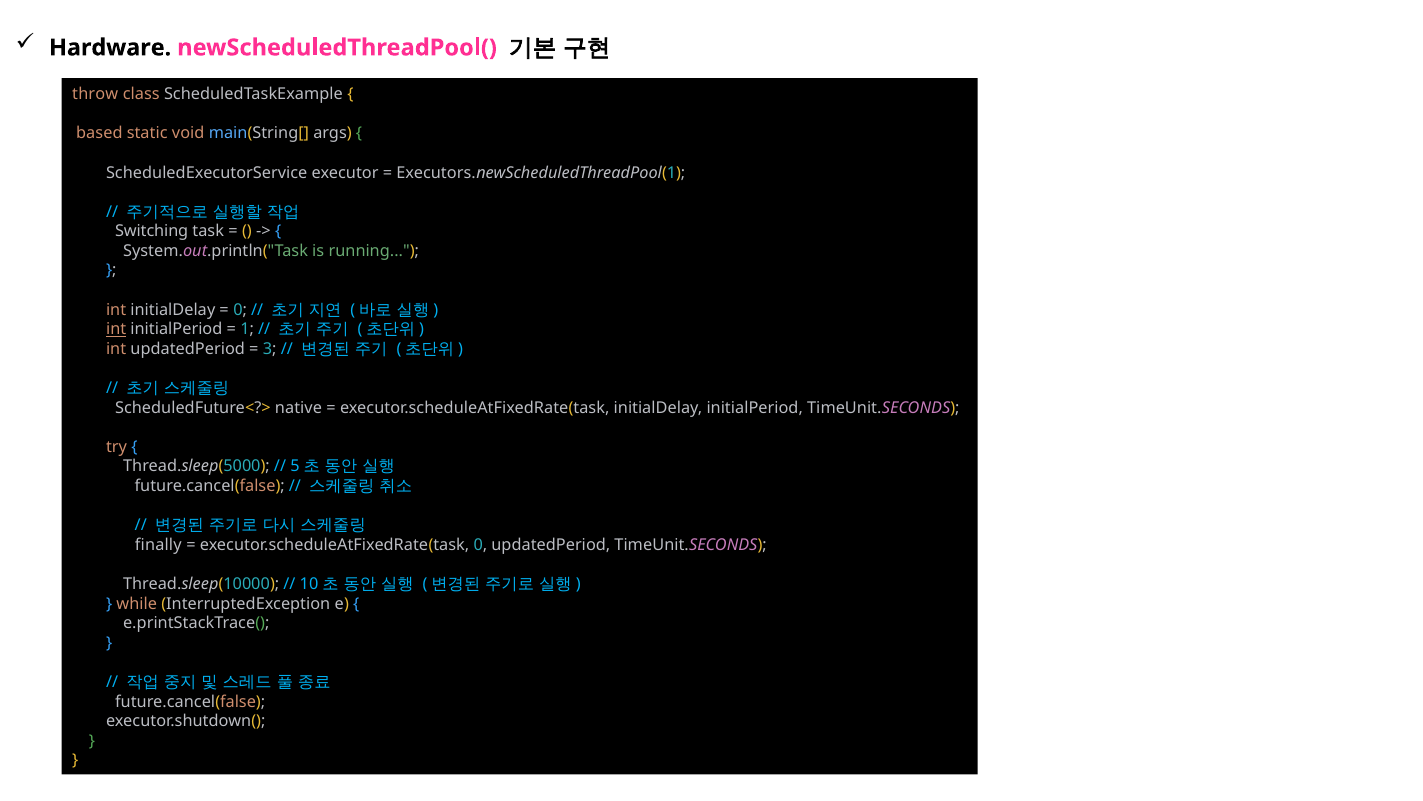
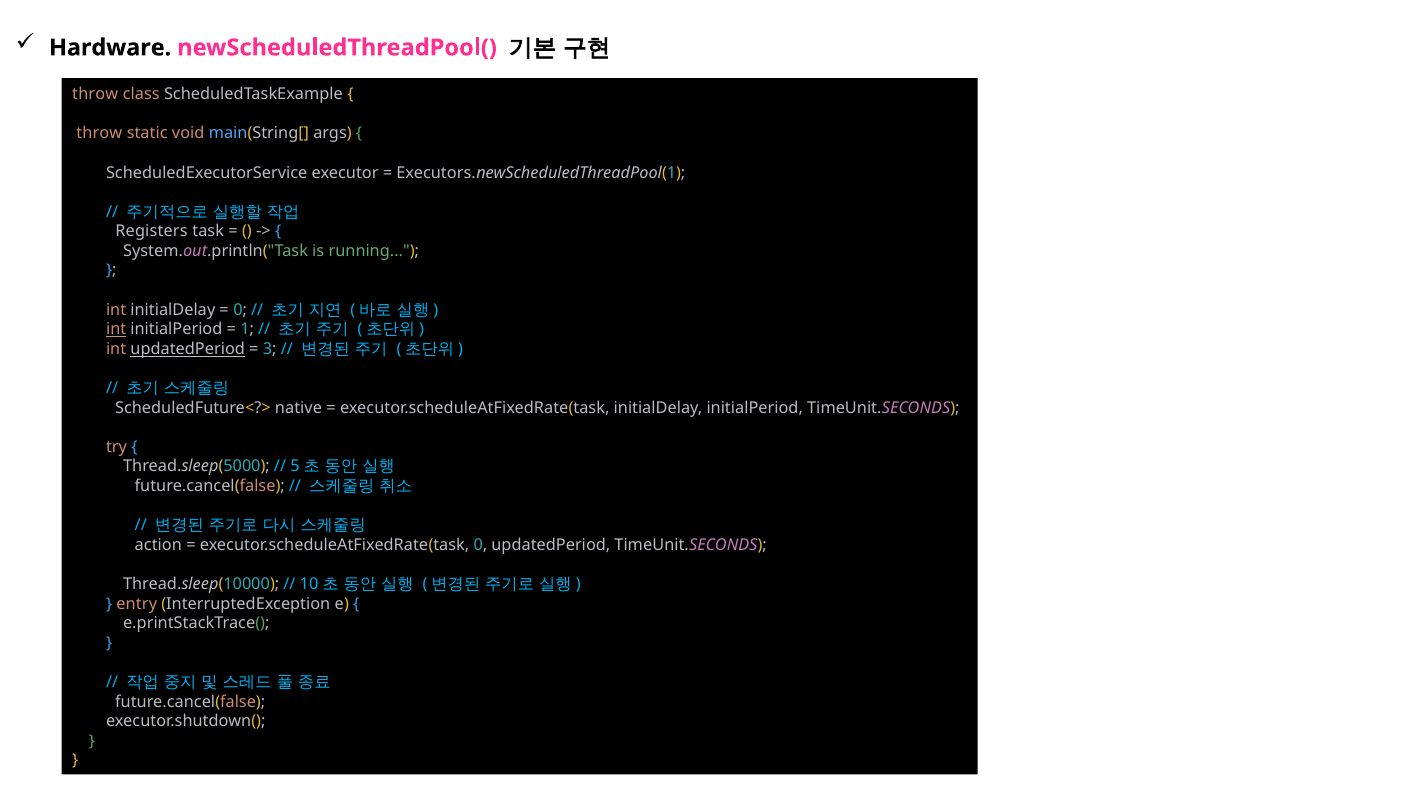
based: based -> throw (99, 133)
Switching: Switching -> Registers (152, 231)
updatedPeriod underline: none -> present (188, 349)
finally: finally -> action (158, 545)
while: while -> entry (137, 603)
